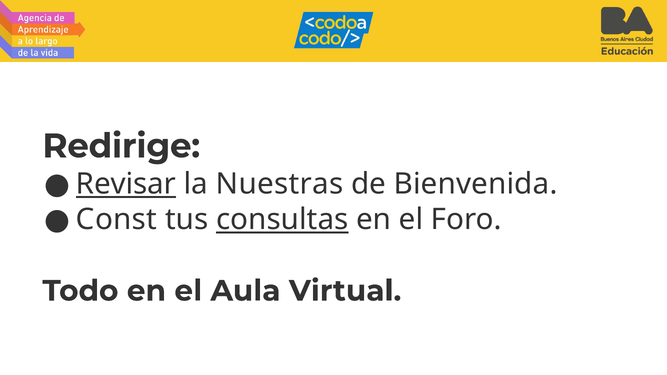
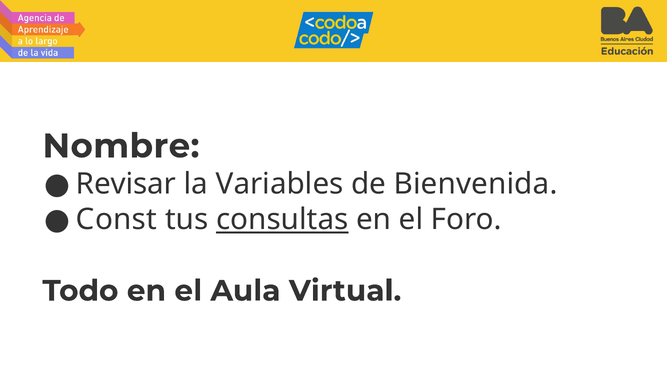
Redirige: Redirige -> Nombre (121, 146)
Revisar underline: present -> none (126, 184)
Nuestras: Nuestras -> Variables (280, 184)
